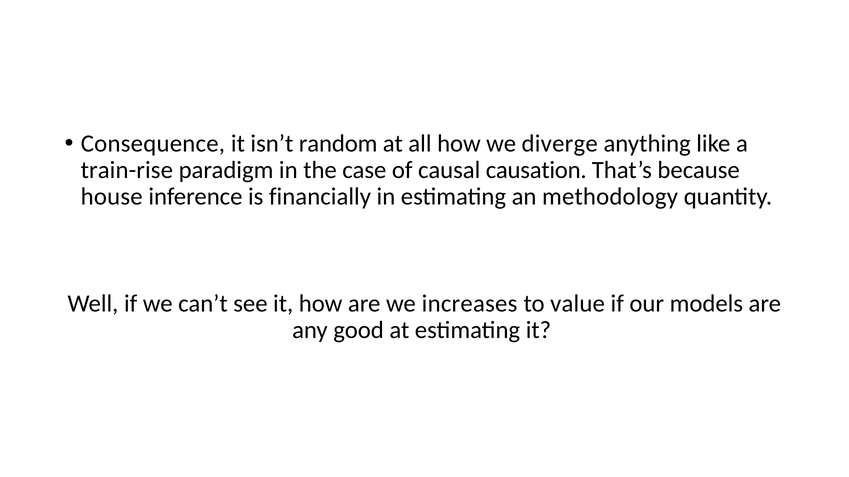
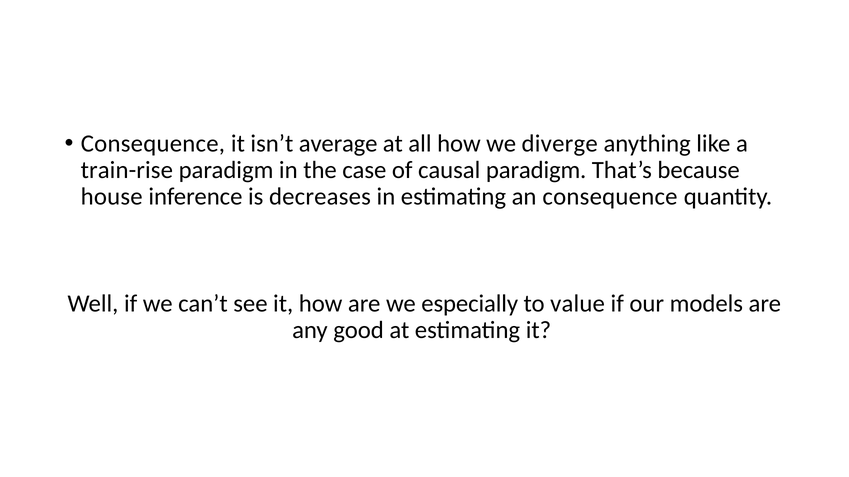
random: random -> average (338, 144)
causal causation: causation -> paradigm (536, 170)
financially: financially -> decreases (320, 197)
an methodology: methodology -> consequence (610, 197)
increases: increases -> especially (470, 304)
